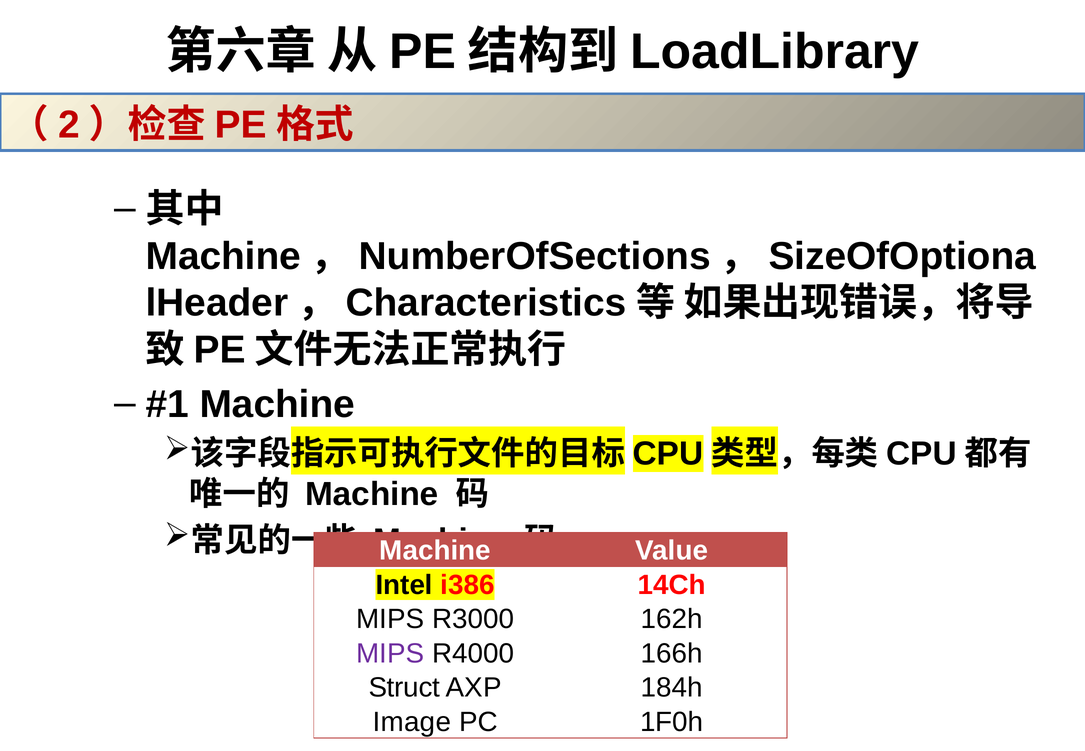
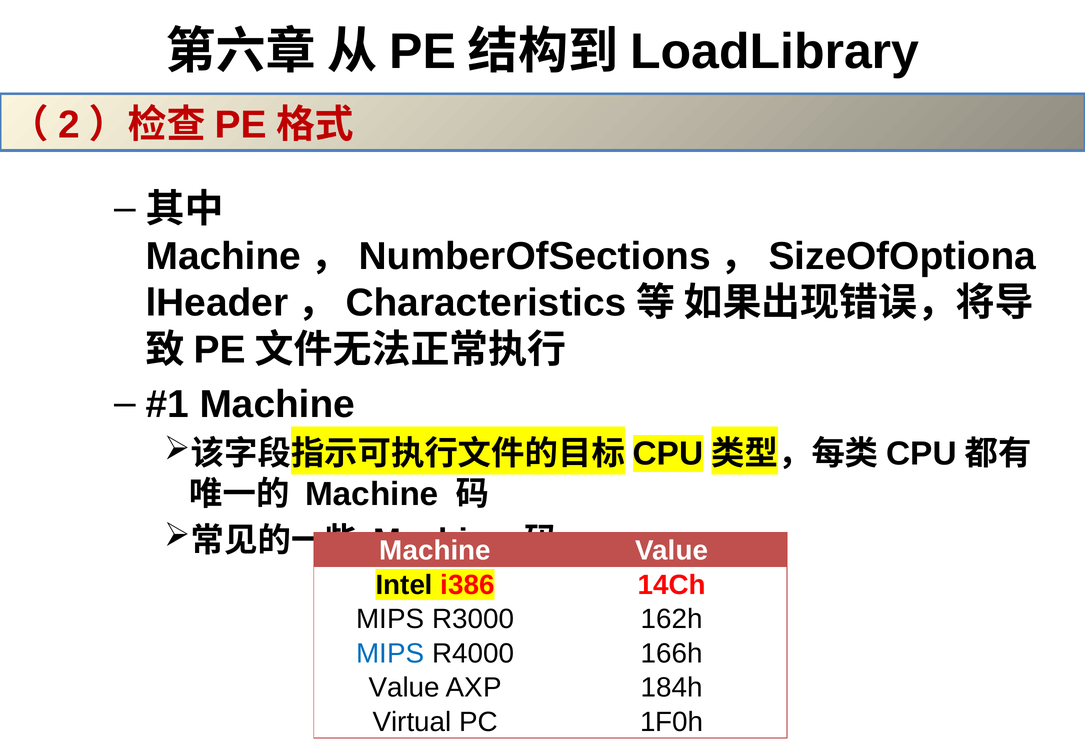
MIPS colour: purple -> blue (390, 654)
Struct: Struct -> Value (404, 688)
Image: Image -> Virtual (412, 722)
